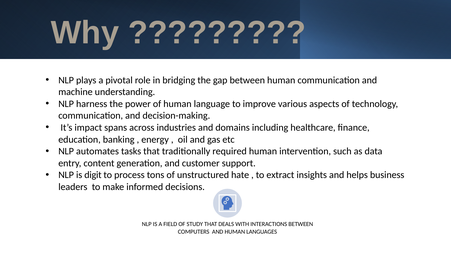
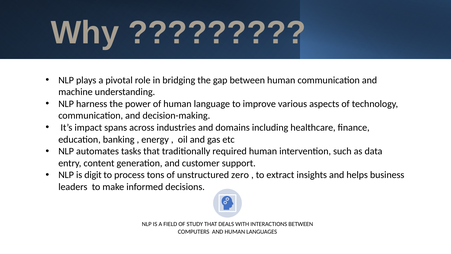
hate: hate -> zero (240, 175)
